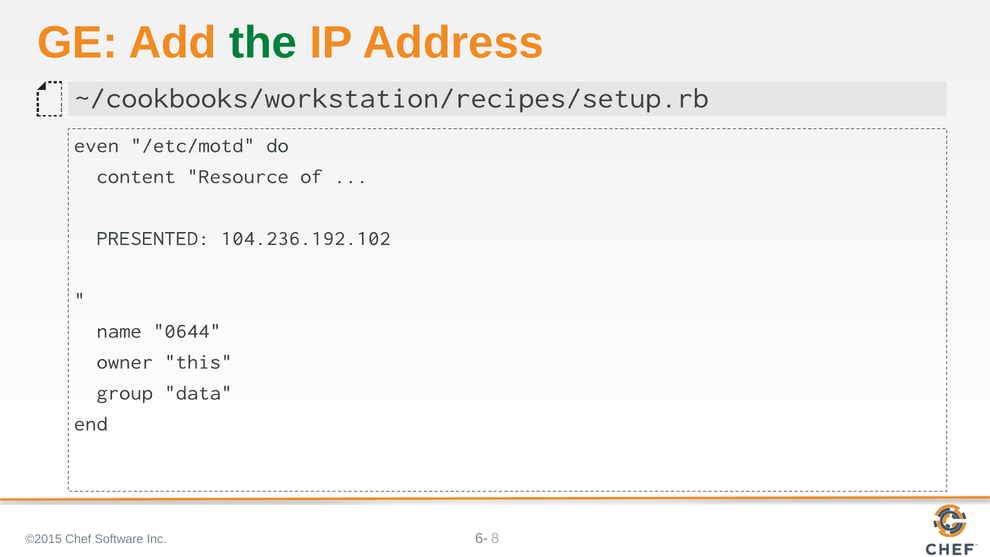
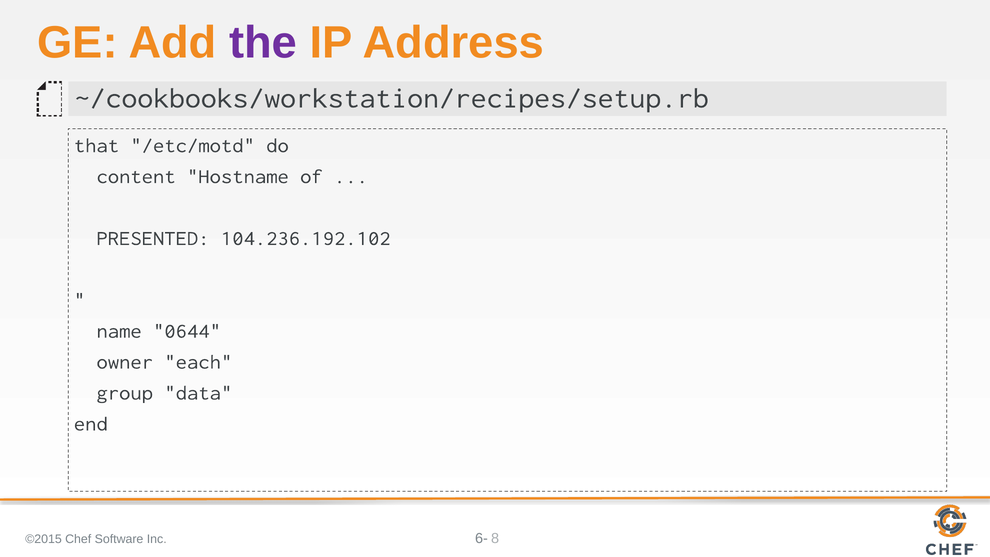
the colour: green -> purple (263, 43)
even: even -> that (96, 145)
Resource: Resource -> Hostname (238, 176)
this: this -> each (198, 362)
